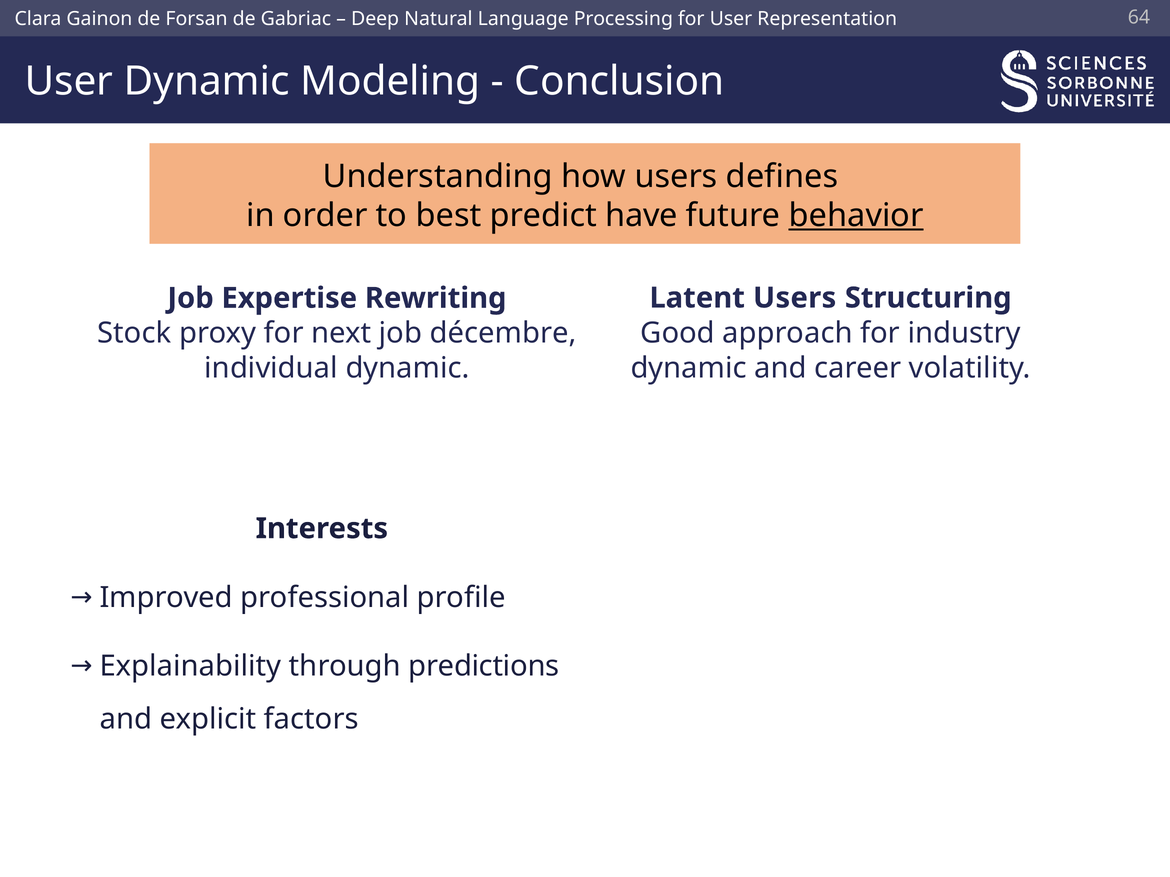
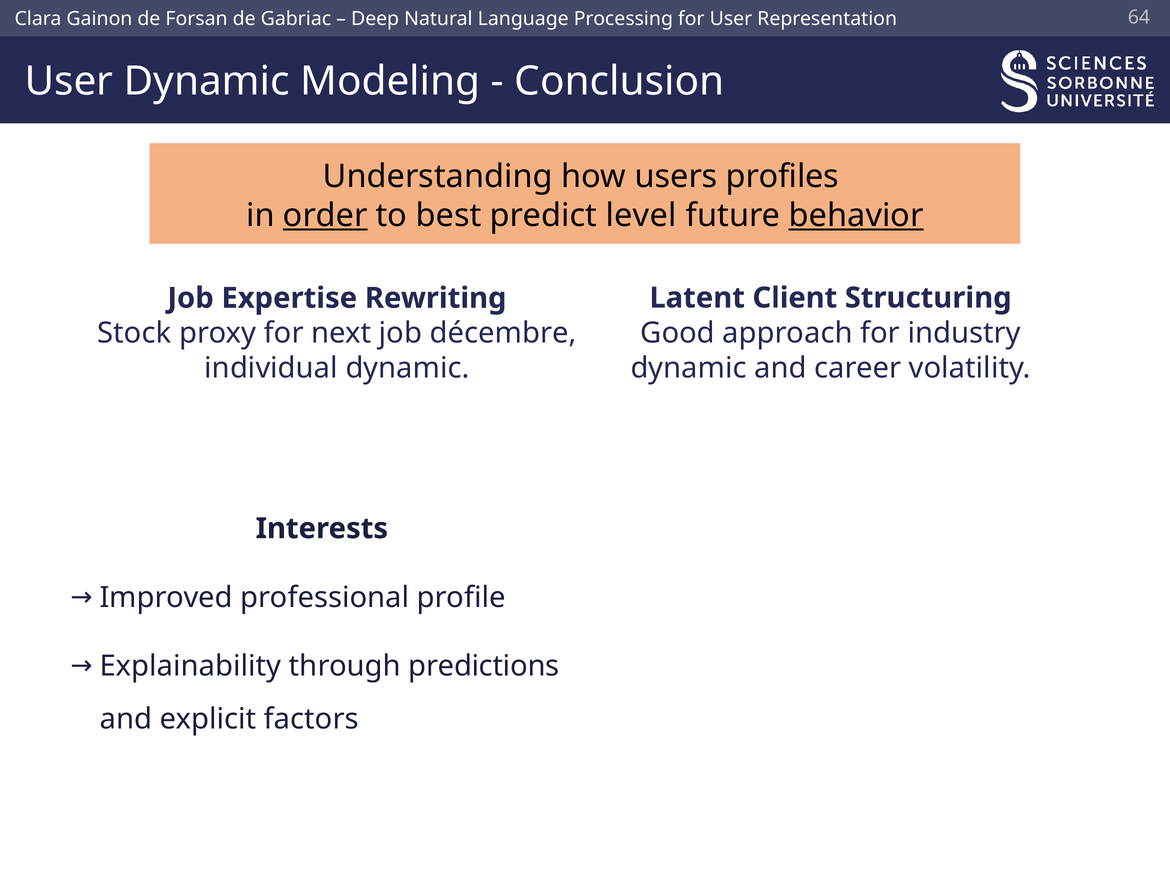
defines: defines -> profiles (782, 176)
order underline: none -> present (325, 215)
have: have -> level (641, 215)
Latent Users: Users -> Client (795, 298)
